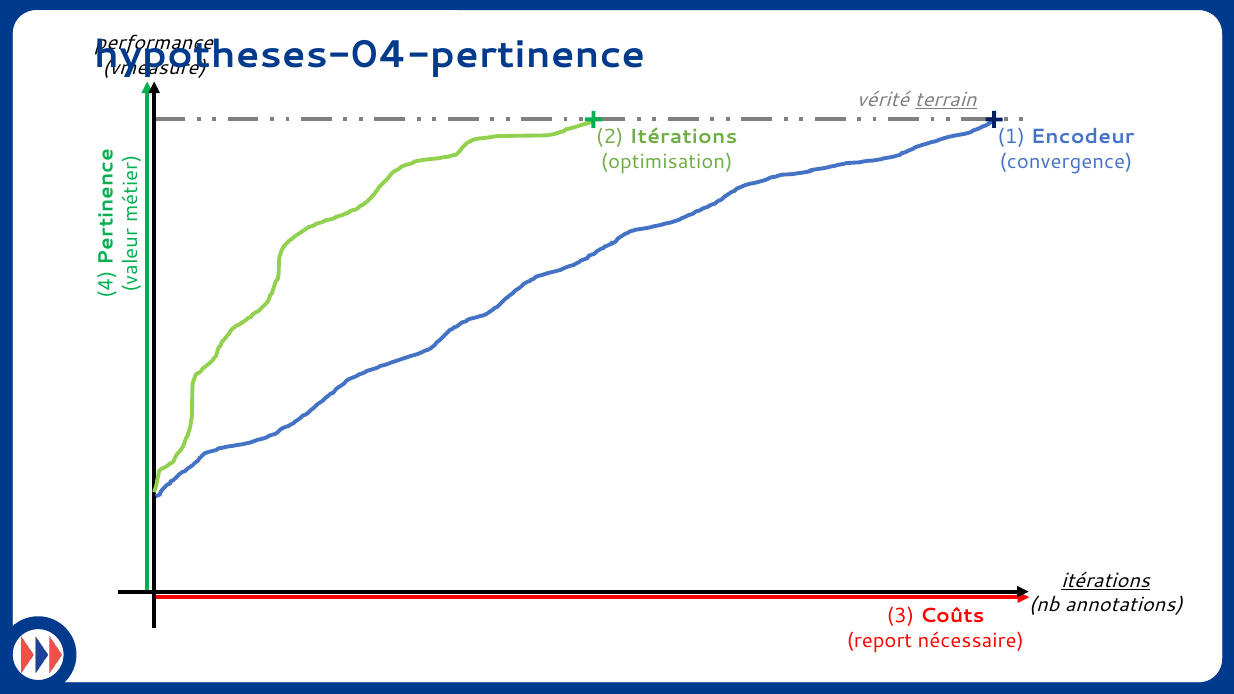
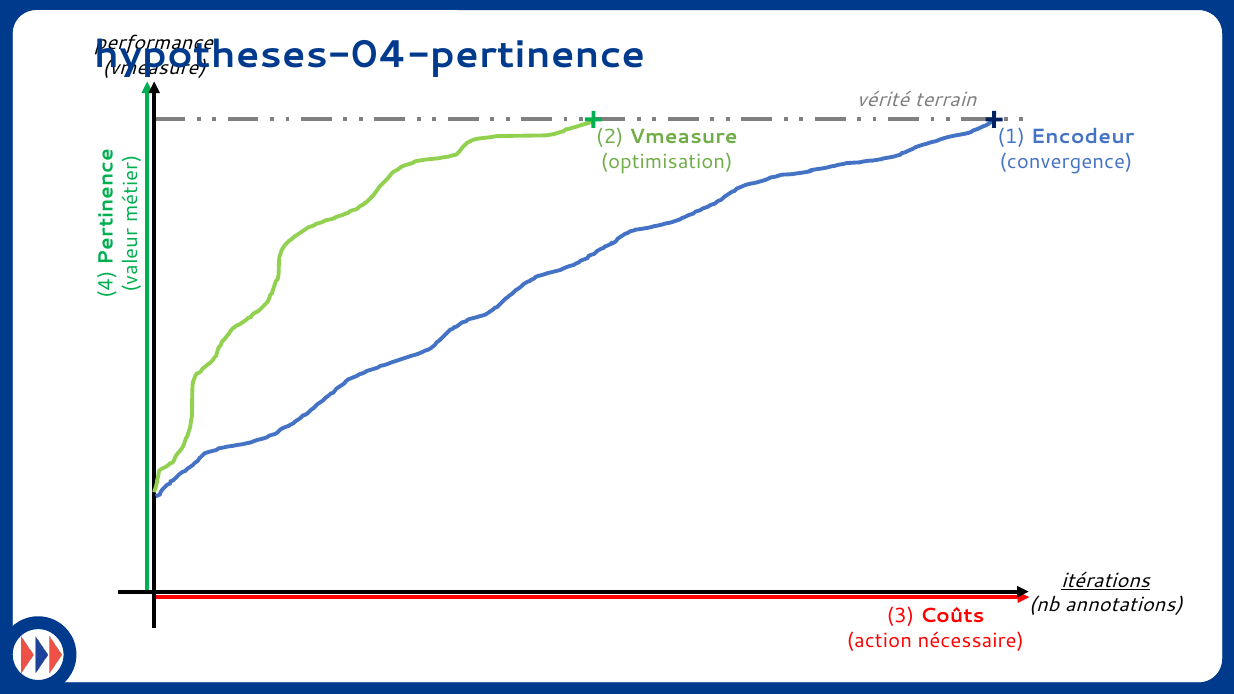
terrain underline: present -> none (946, 100)
2 Itérations: Itérations -> Vmeasure (683, 137)
report: report -> action (879, 640)
